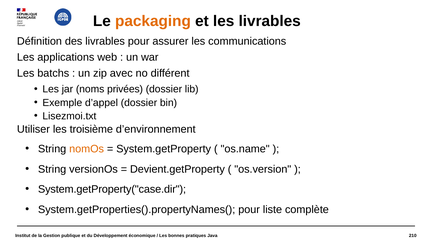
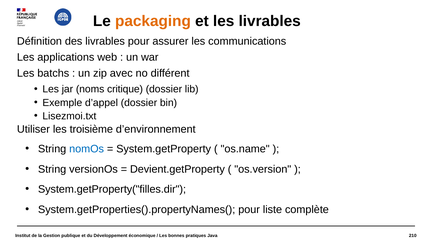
privées: privées -> critique (125, 89)
nomOs colour: orange -> blue (87, 149)
System.getProperty("case.dir: System.getProperty("case.dir -> System.getProperty("filles.dir (112, 189)
